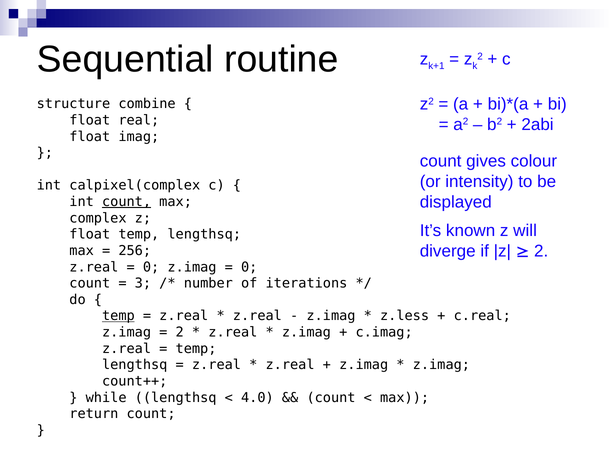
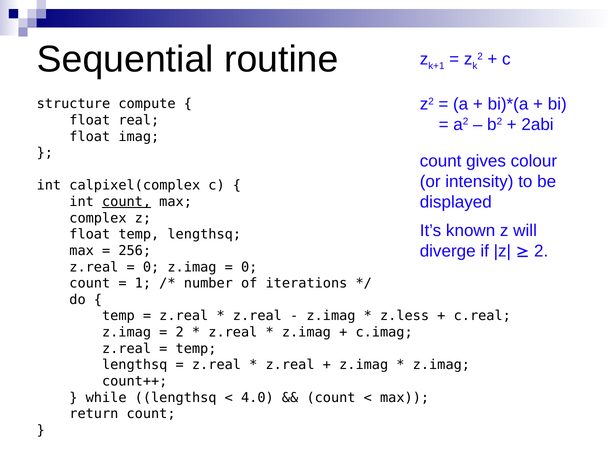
combine: combine -> compute (147, 104)
3: 3 -> 1 (143, 284)
temp underline: present -> none (118, 316)
